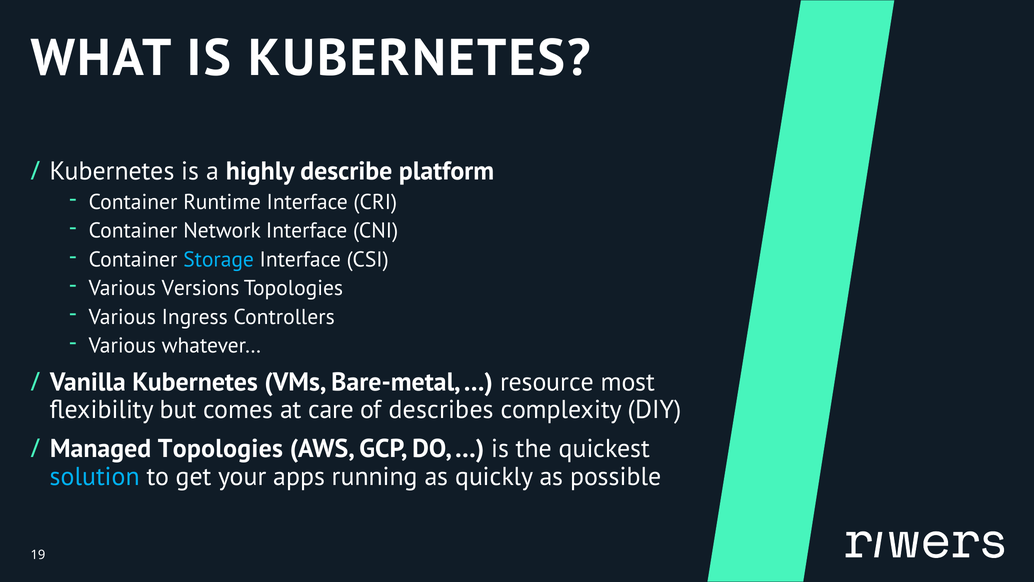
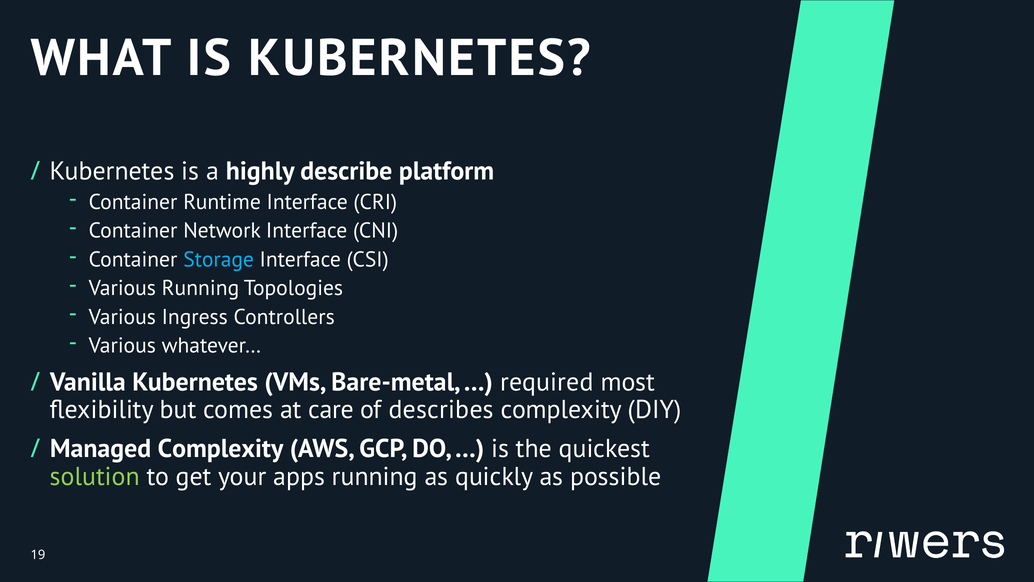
Various Versions: Versions -> Running (200, 288)
resource: resource -> required (547, 382)
Managed Topologies: Topologies -> Complexity (221, 448)
solution colour: light blue -> light green (95, 476)
